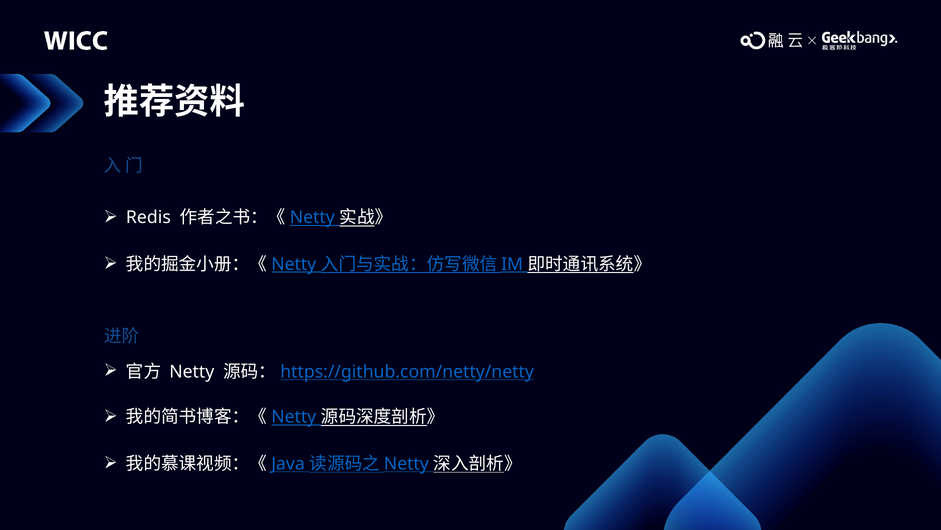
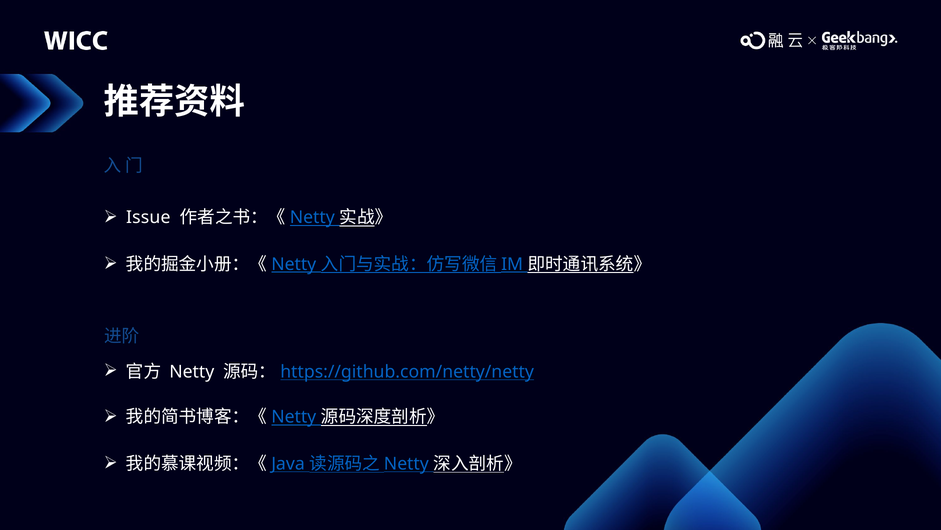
Redis: Redis -> Issue (148, 217)
